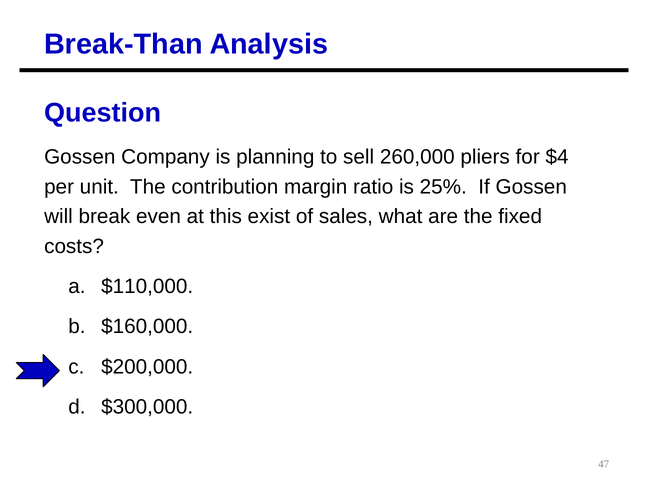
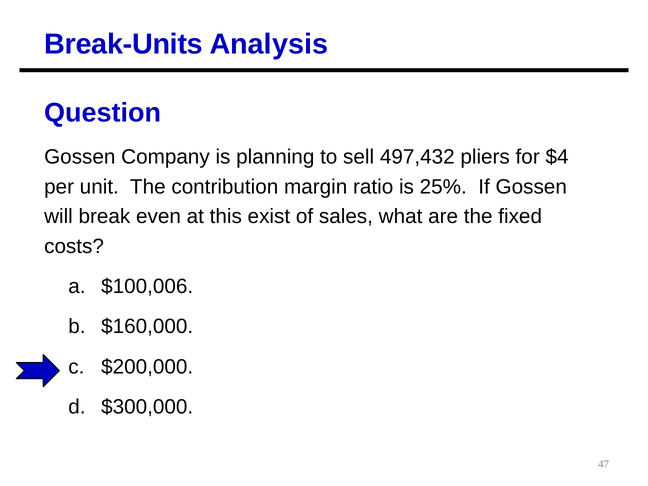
Break-Than: Break-Than -> Break-Units (124, 44)
260,000: 260,000 -> 497,432 (417, 157)
$110,000: $110,000 -> $100,006 (147, 287)
